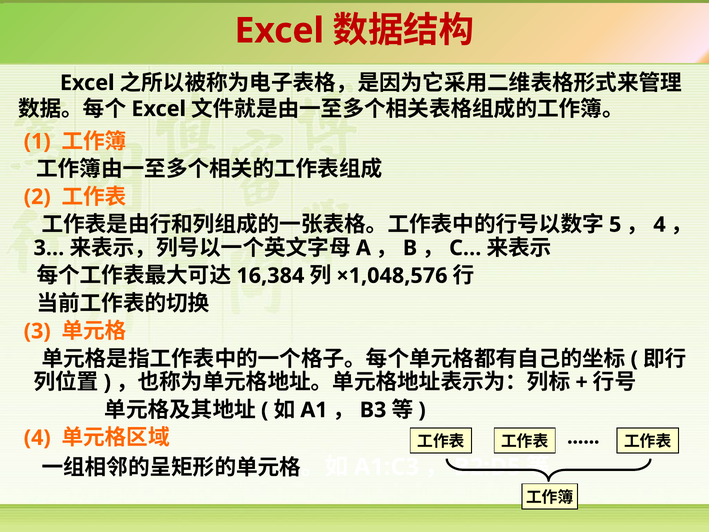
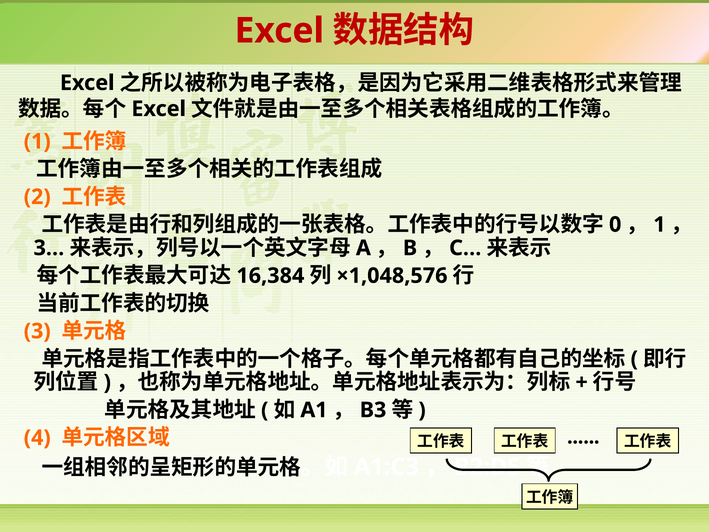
5: 5 -> 0 (615, 224)
4: 4 -> 1 (659, 224)
